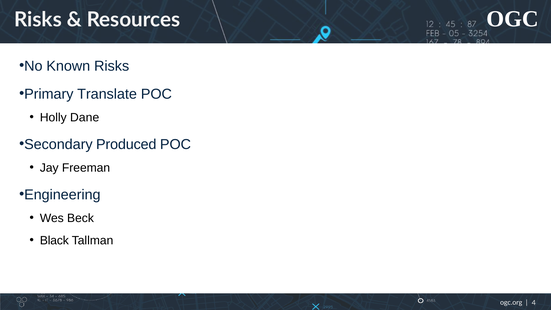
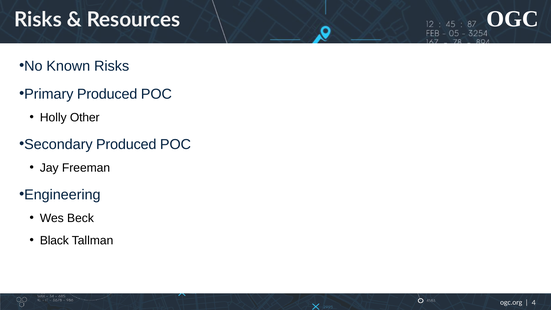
Primary Translate: Translate -> Produced (107, 94)
Dane: Dane -> Other (85, 117)
